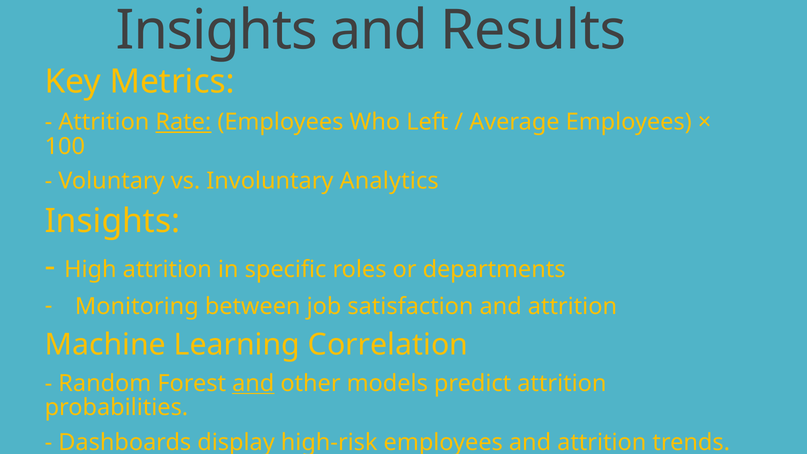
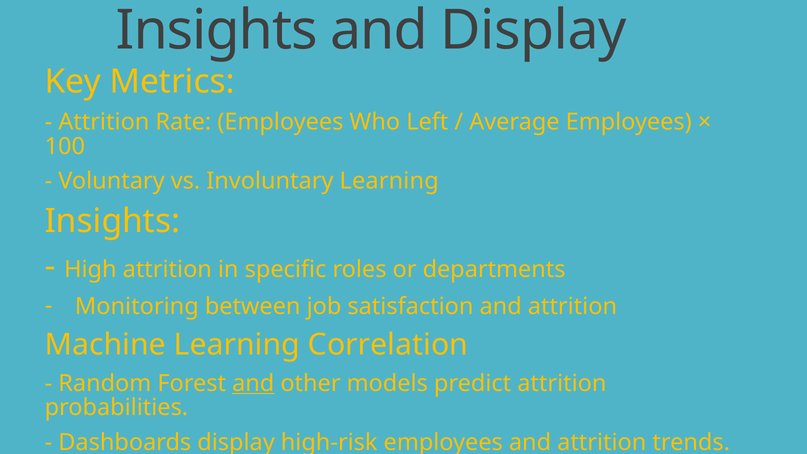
and Results: Results -> Display (533, 30)
Rate underline: present -> none (183, 122)
Involuntary Analytics: Analytics -> Learning (389, 181)
